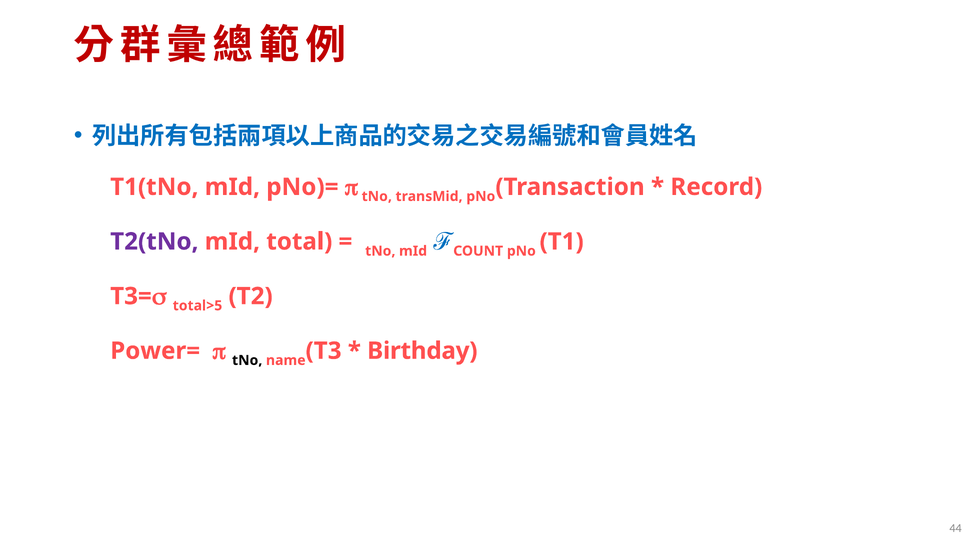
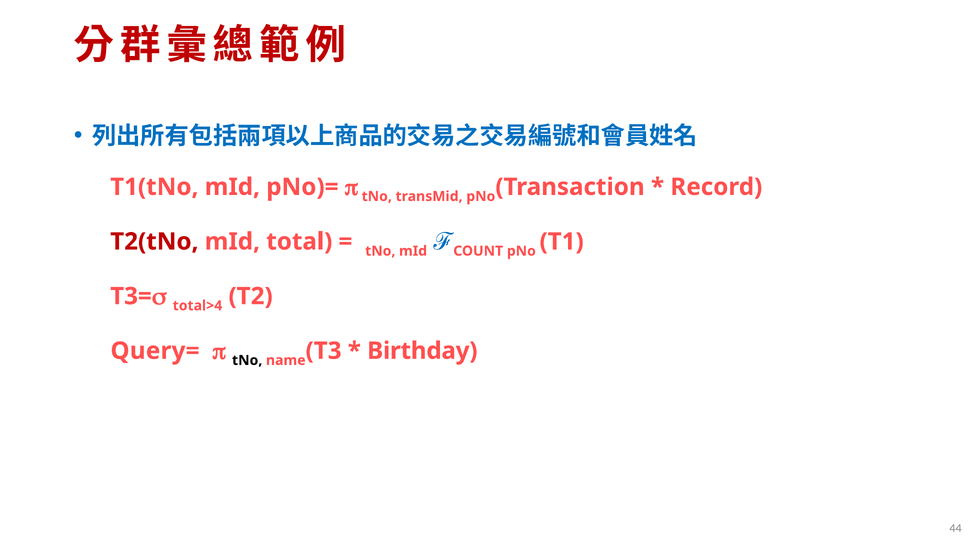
T2(tNo colour: purple -> red (154, 242)
total>5: total>5 -> total>4 (197, 306)
Power=: Power= -> Query= (155, 351)
